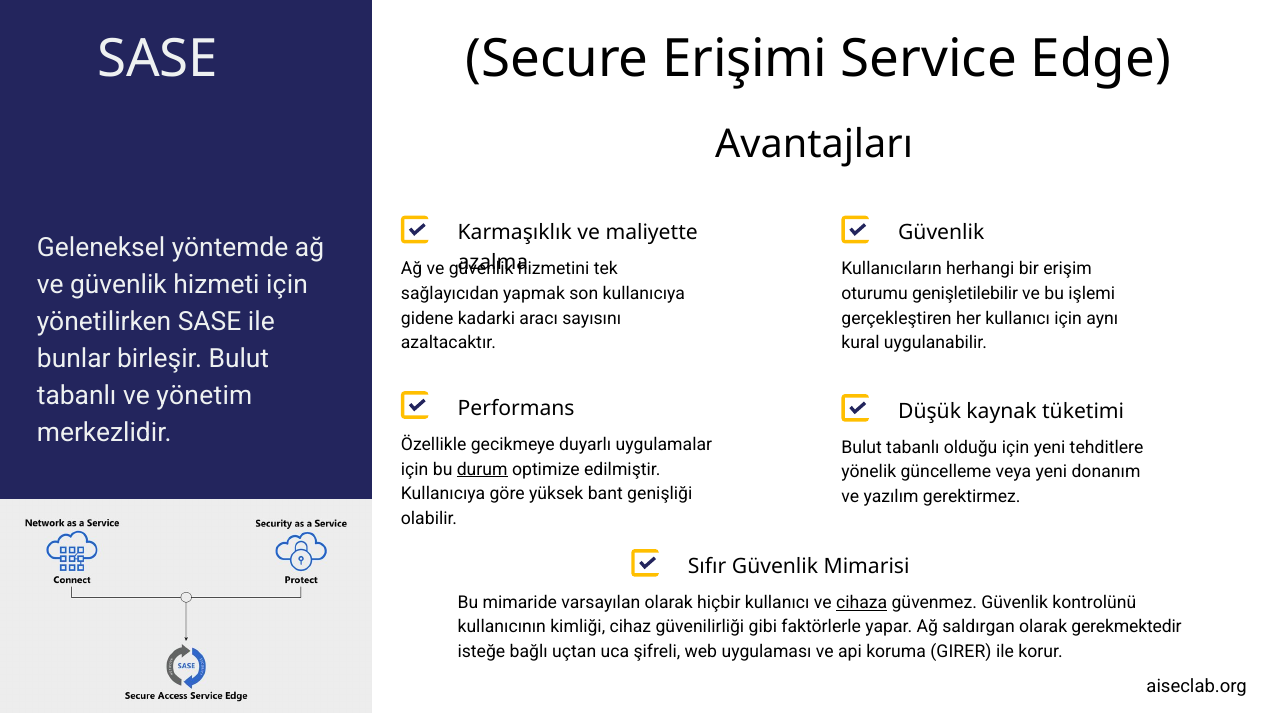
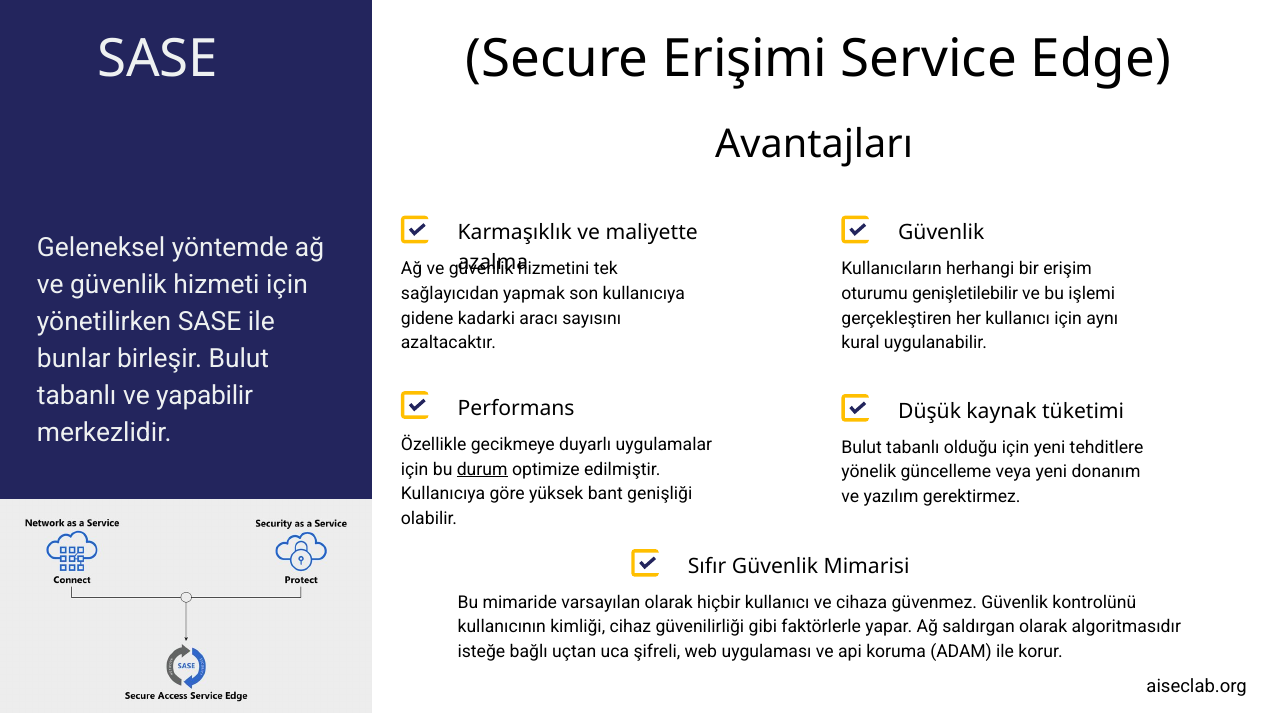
yönetim: yönetim -> yapabilir (205, 395)
cihaza underline: present -> none (862, 603)
gerekmektedir: gerekmektedir -> algoritmasıdır (1126, 627)
GIRER: GIRER -> ADAM (961, 652)
